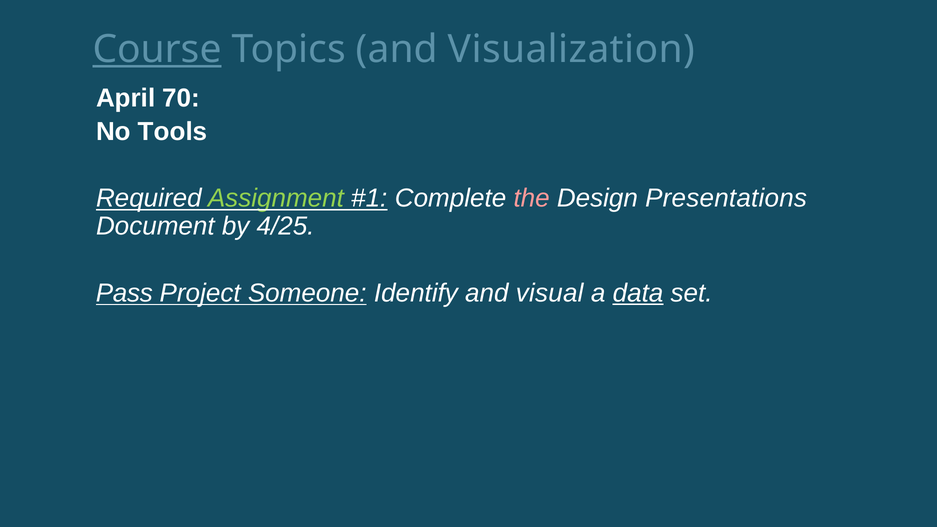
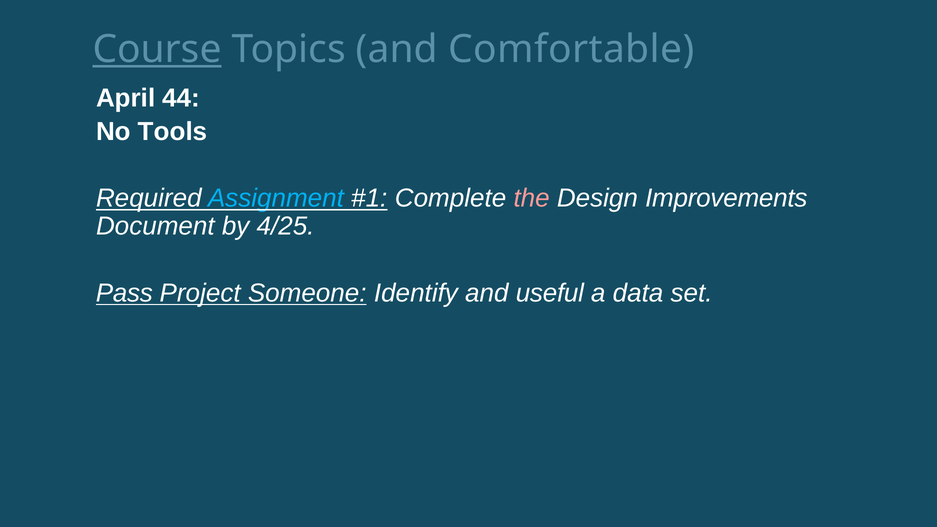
Visualization: Visualization -> Comfortable (571, 49)
70: 70 -> 44 (181, 98)
Assignment colour: light green -> light blue (276, 198)
Presentations: Presentations -> Improvements (726, 198)
visual: visual -> useful (550, 293)
data underline: present -> none (638, 293)
